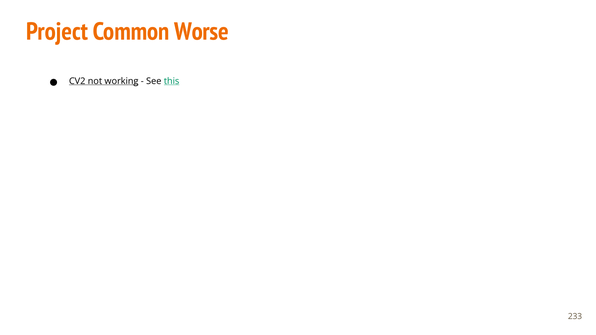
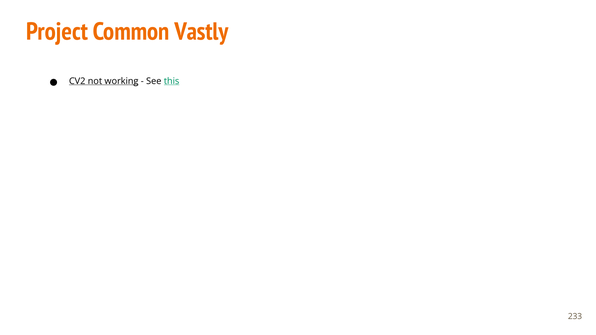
Worse: Worse -> Vastly (201, 32)
